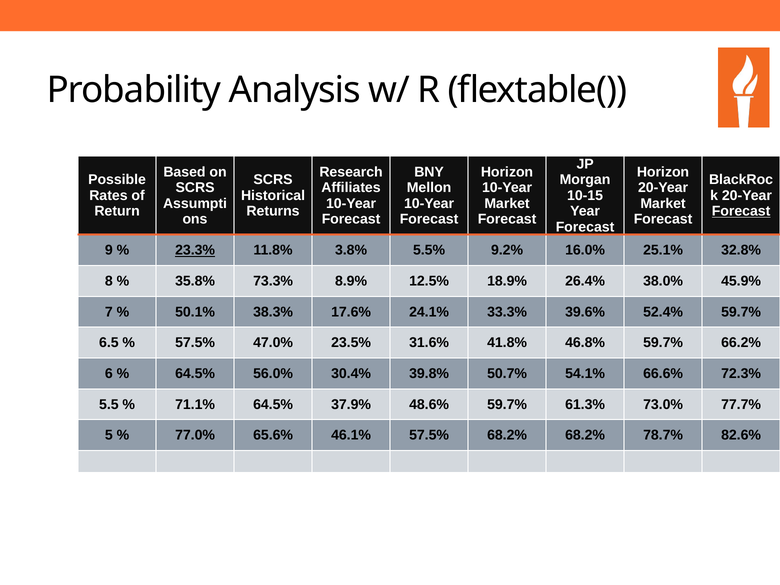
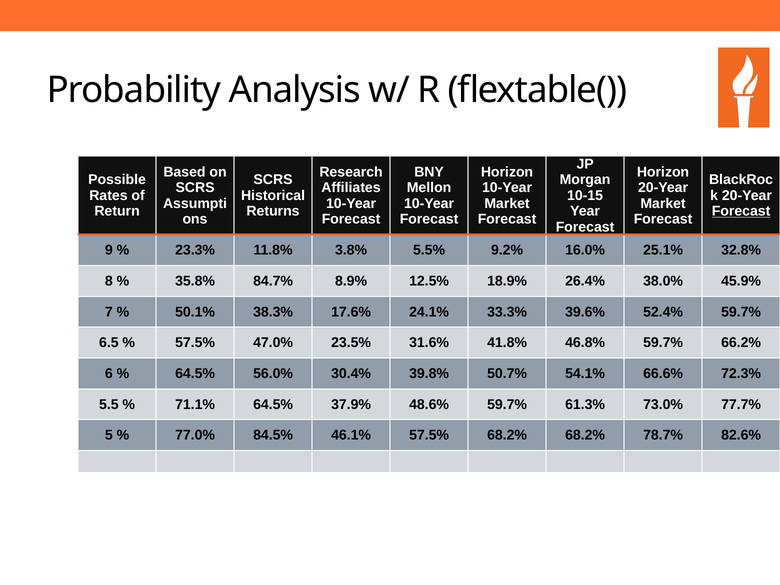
23.3% underline: present -> none (195, 250)
73.3%: 73.3% -> 84.7% (273, 281)
65.6%: 65.6% -> 84.5% (273, 435)
